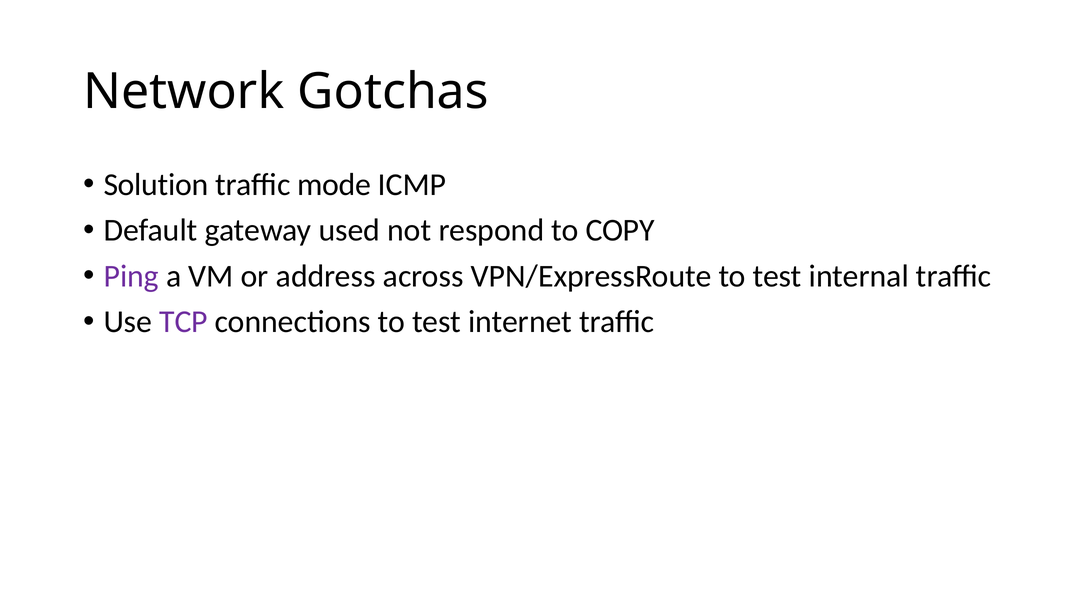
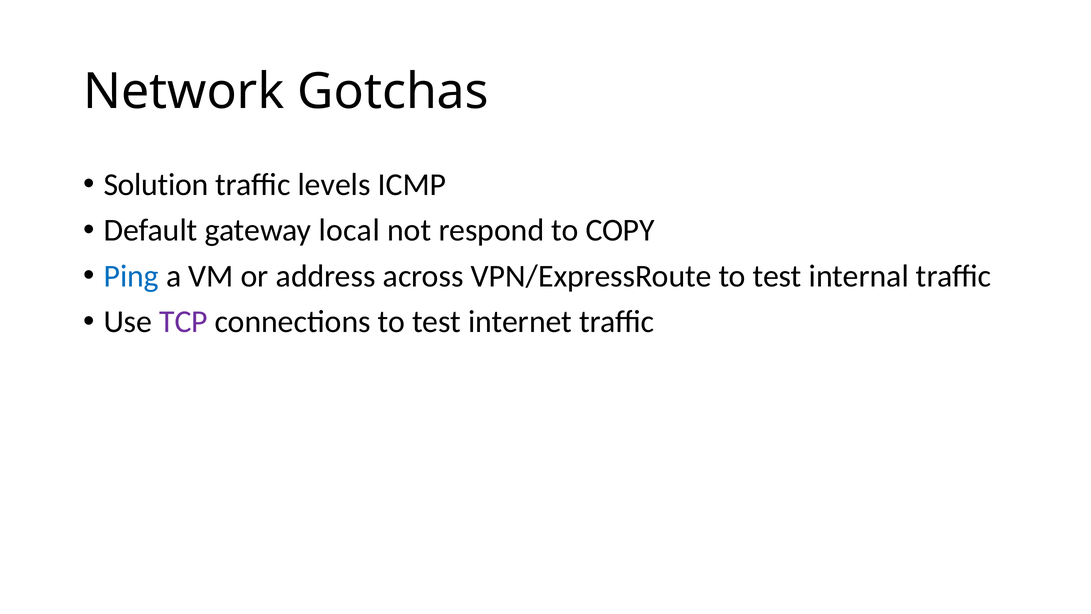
mode: mode -> levels (334, 184)
used: used -> local (349, 230)
Ping colour: purple -> blue (131, 276)
